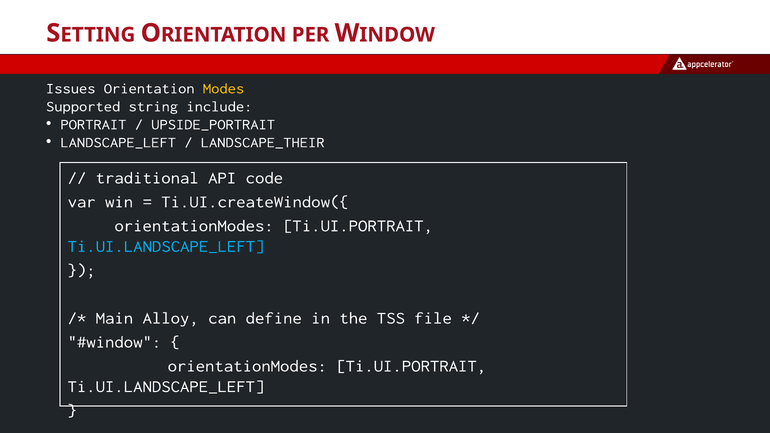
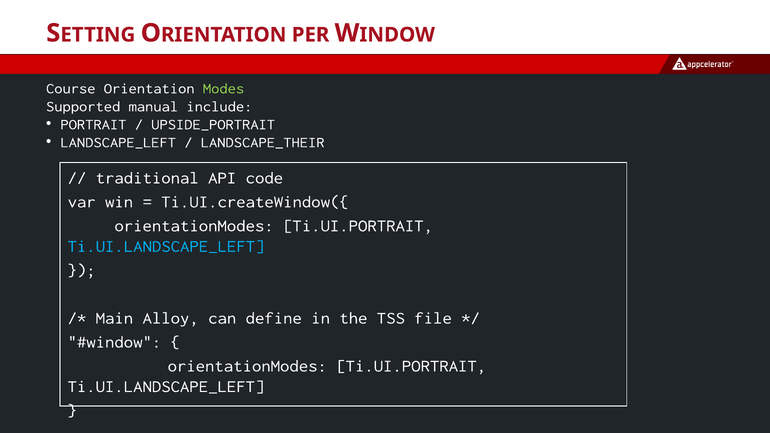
Issues: Issues -> Course (71, 88)
Modes colour: yellow -> light green (224, 88)
string: string -> manual (153, 106)
